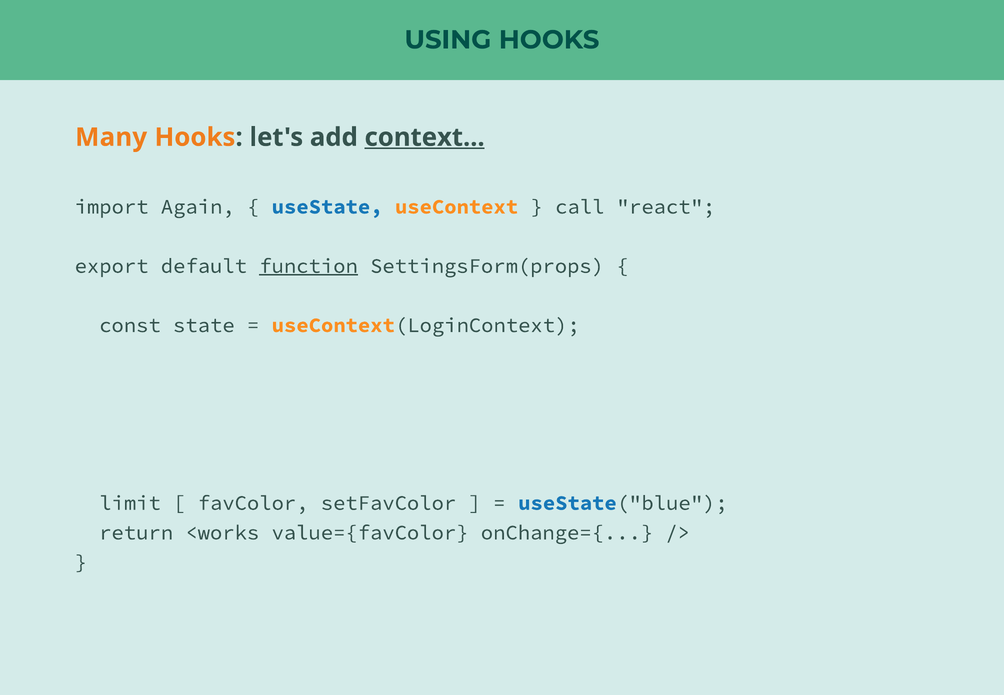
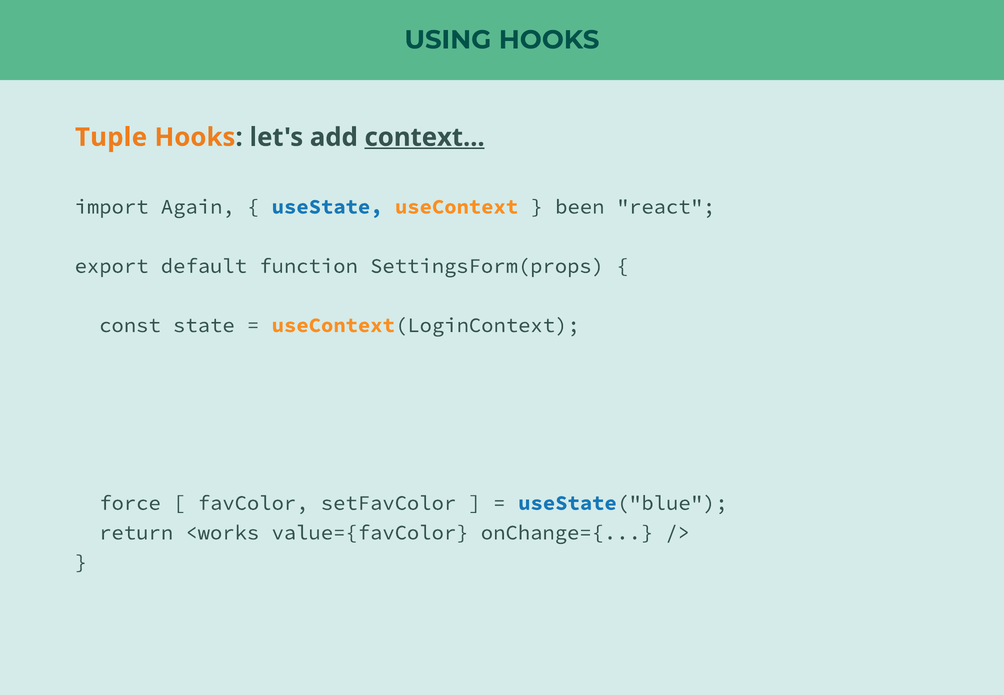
Many: Many -> Tuple (111, 137)
call: call -> been (580, 207)
function underline: present -> none (309, 266)
limit: limit -> force (130, 503)
